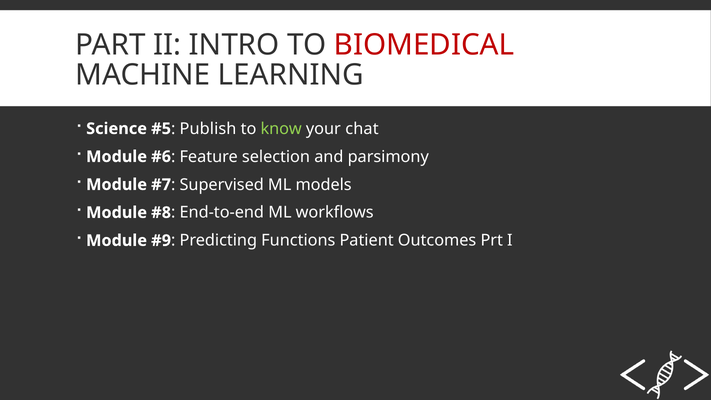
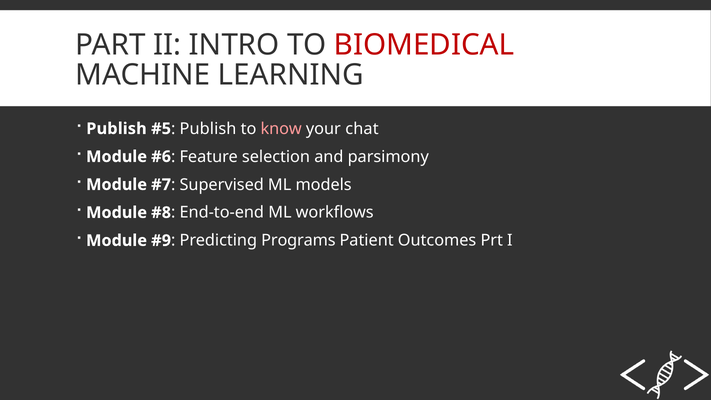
Science: Science -> Publish (116, 129)
know colour: light green -> pink (281, 129)
Functions: Functions -> Programs (298, 241)
